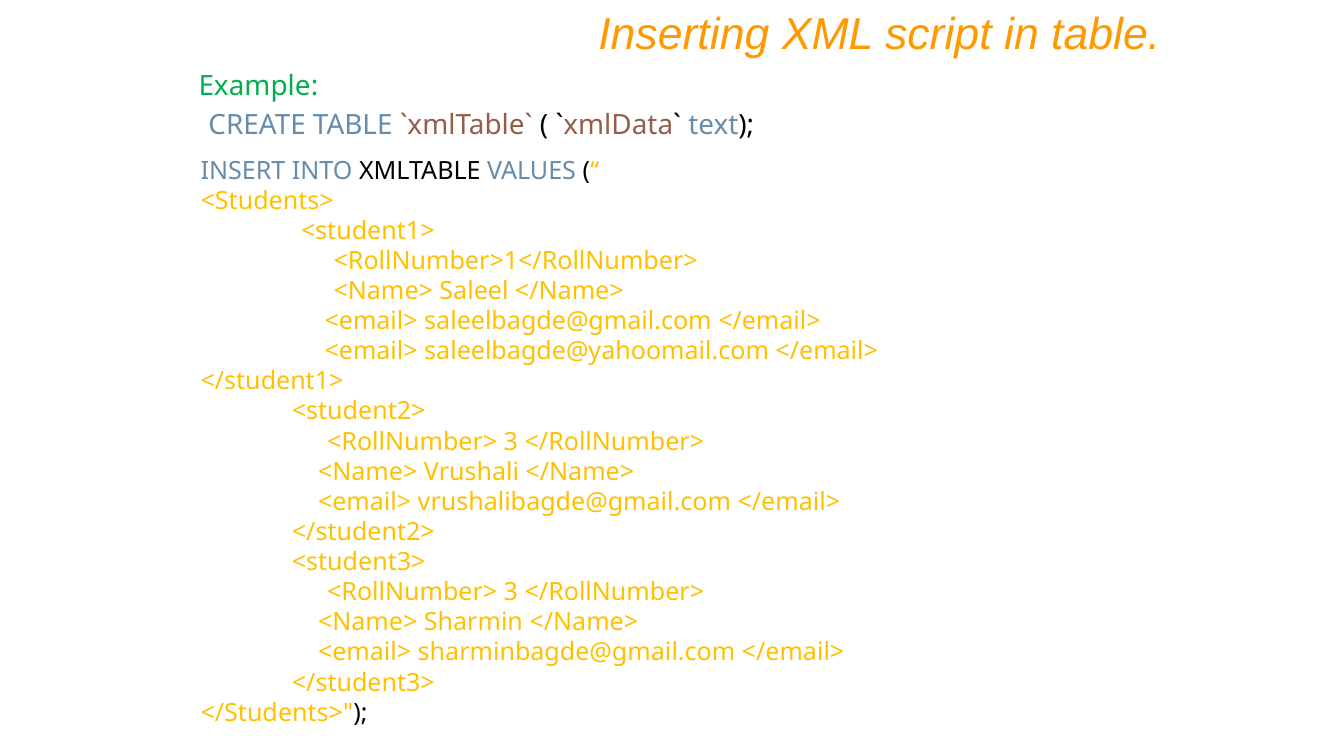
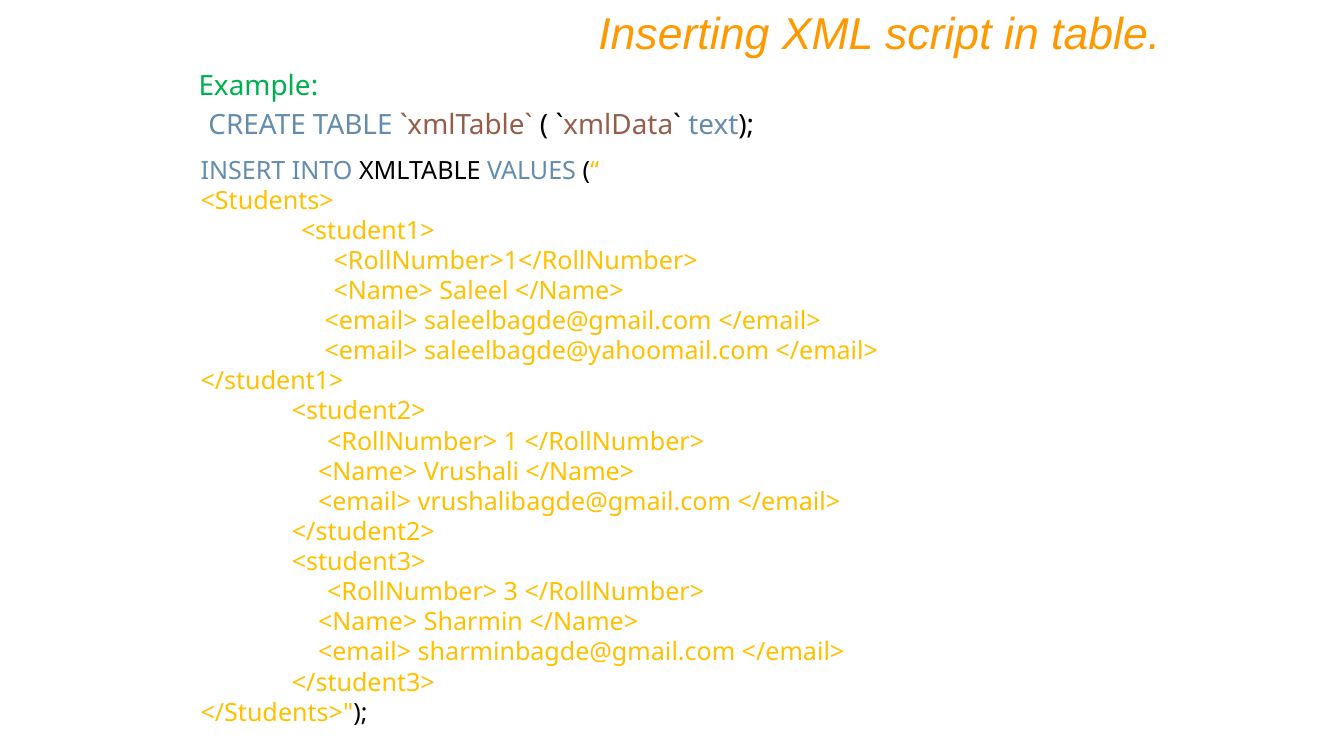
3: 3 -> 1 (511, 442)
